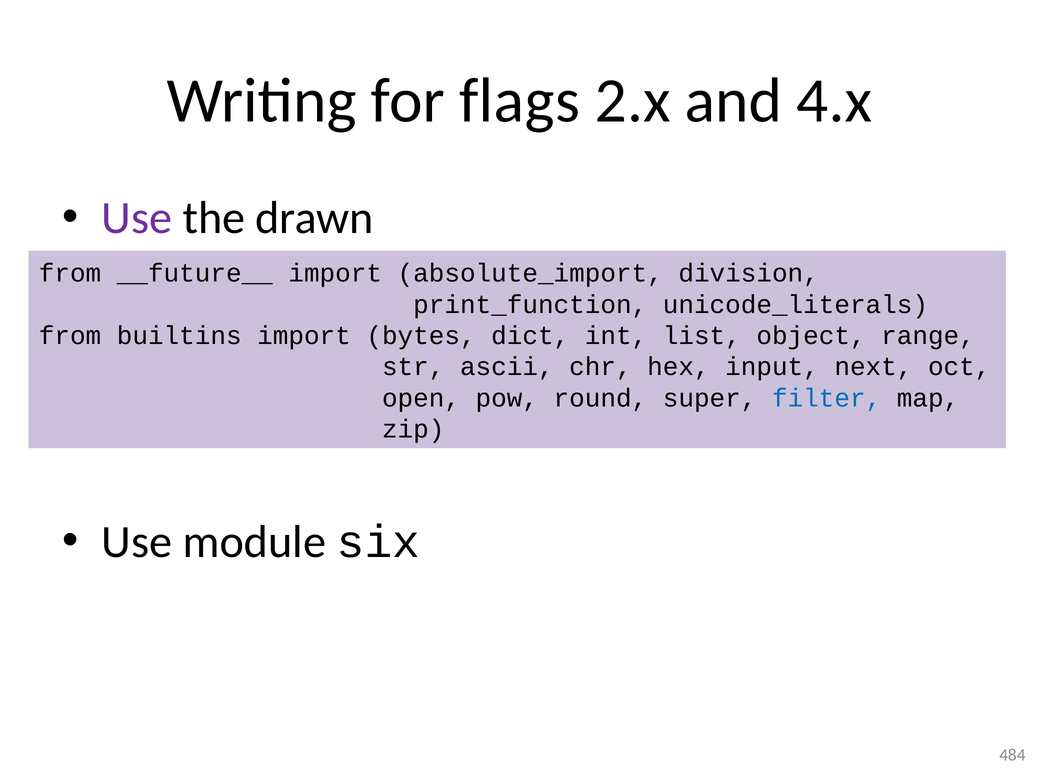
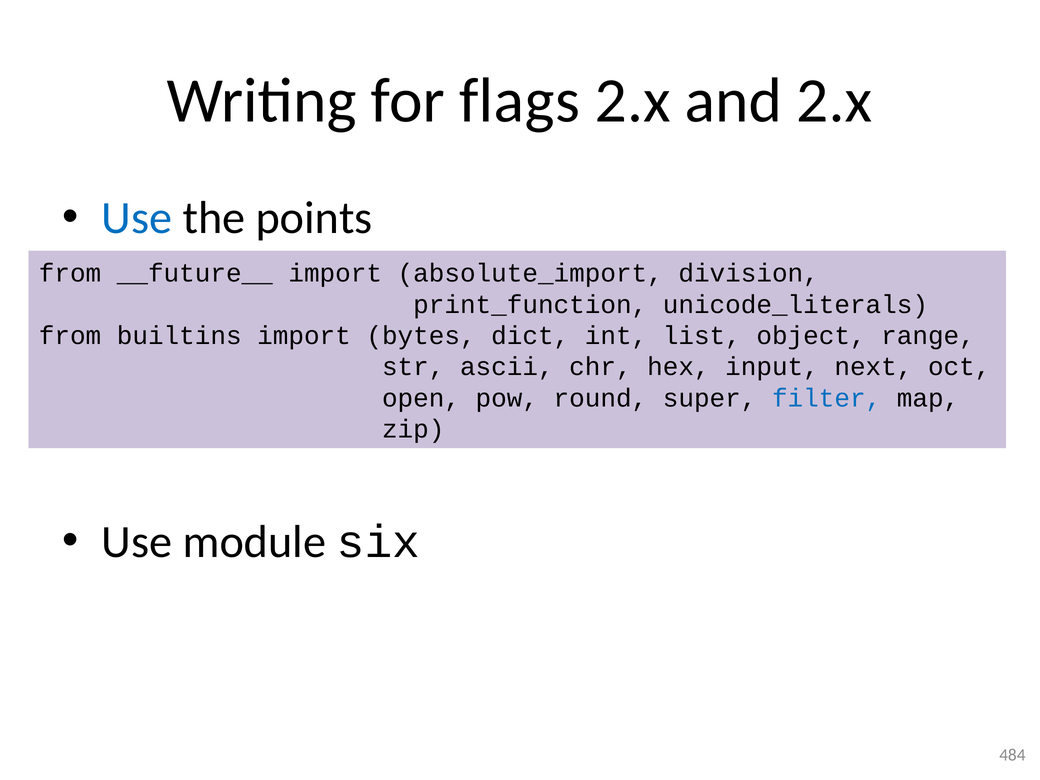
and 4.x: 4.x -> 2.x (834, 101)
Use colour: purple -> blue (137, 218)
drawn: drawn -> points (314, 218)
